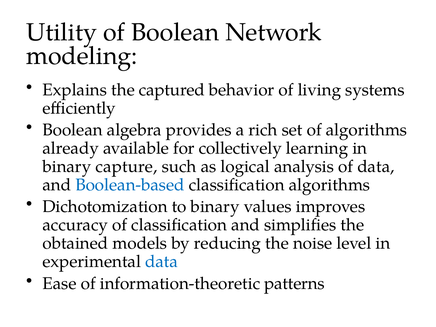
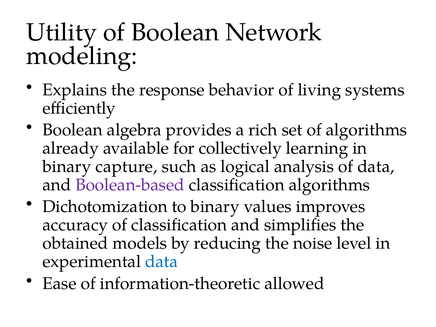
captured: captured -> response (172, 90)
Boolean-based colour: blue -> purple (130, 185)
patterns: patterns -> allowed (294, 283)
